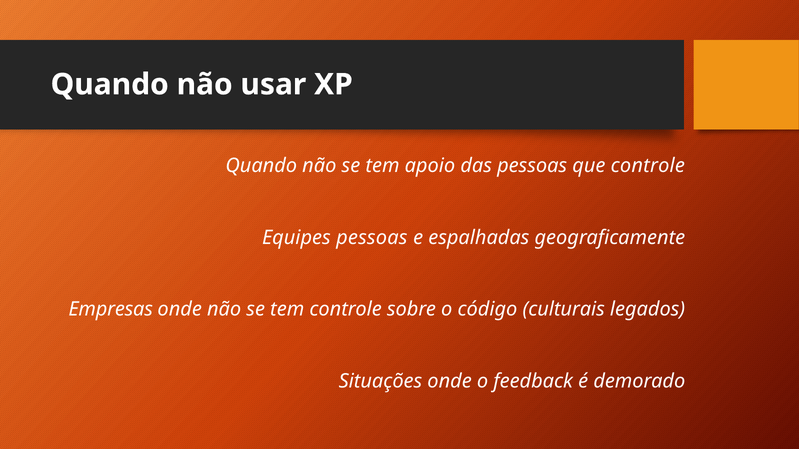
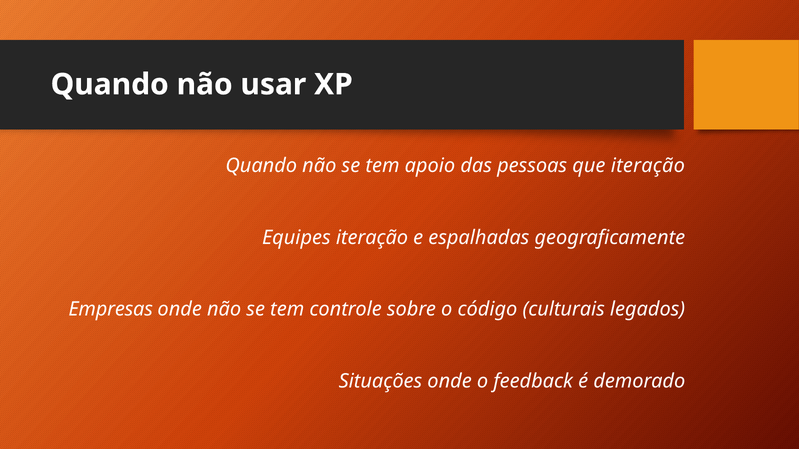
que controle: controle -> iteração (648, 166)
Equipes pessoas: pessoas -> iteração (372, 238)
